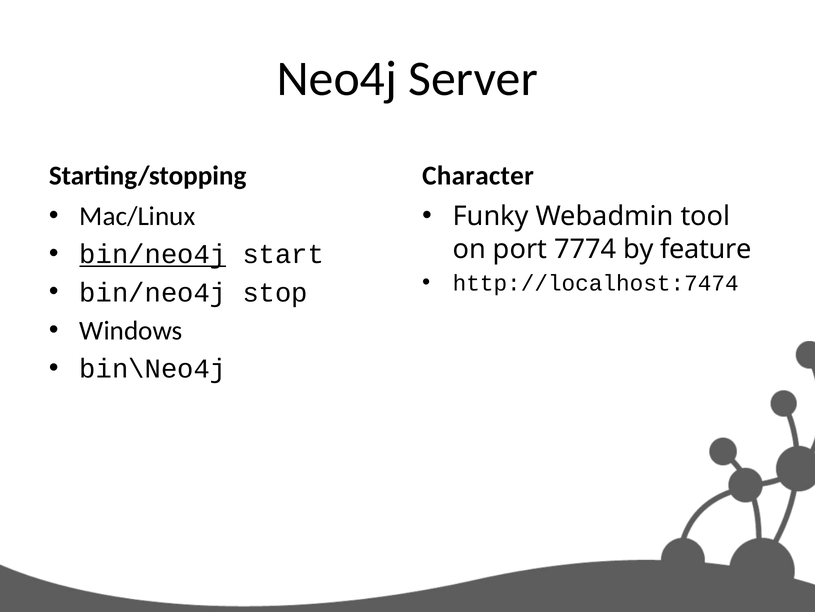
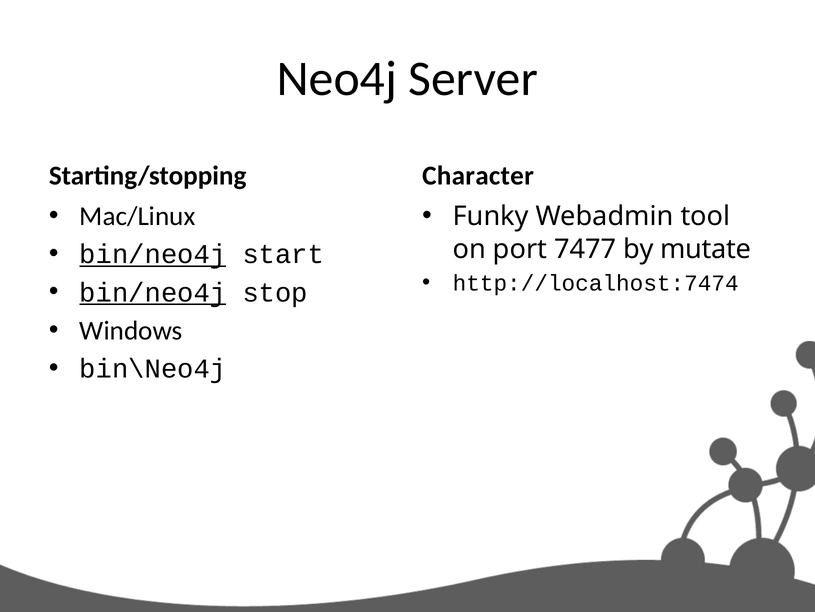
7774: 7774 -> 7477 (585, 249)
feature: feature -> mutate (706, 249)
bin/neo4j underline: none -> present (153, 292)
